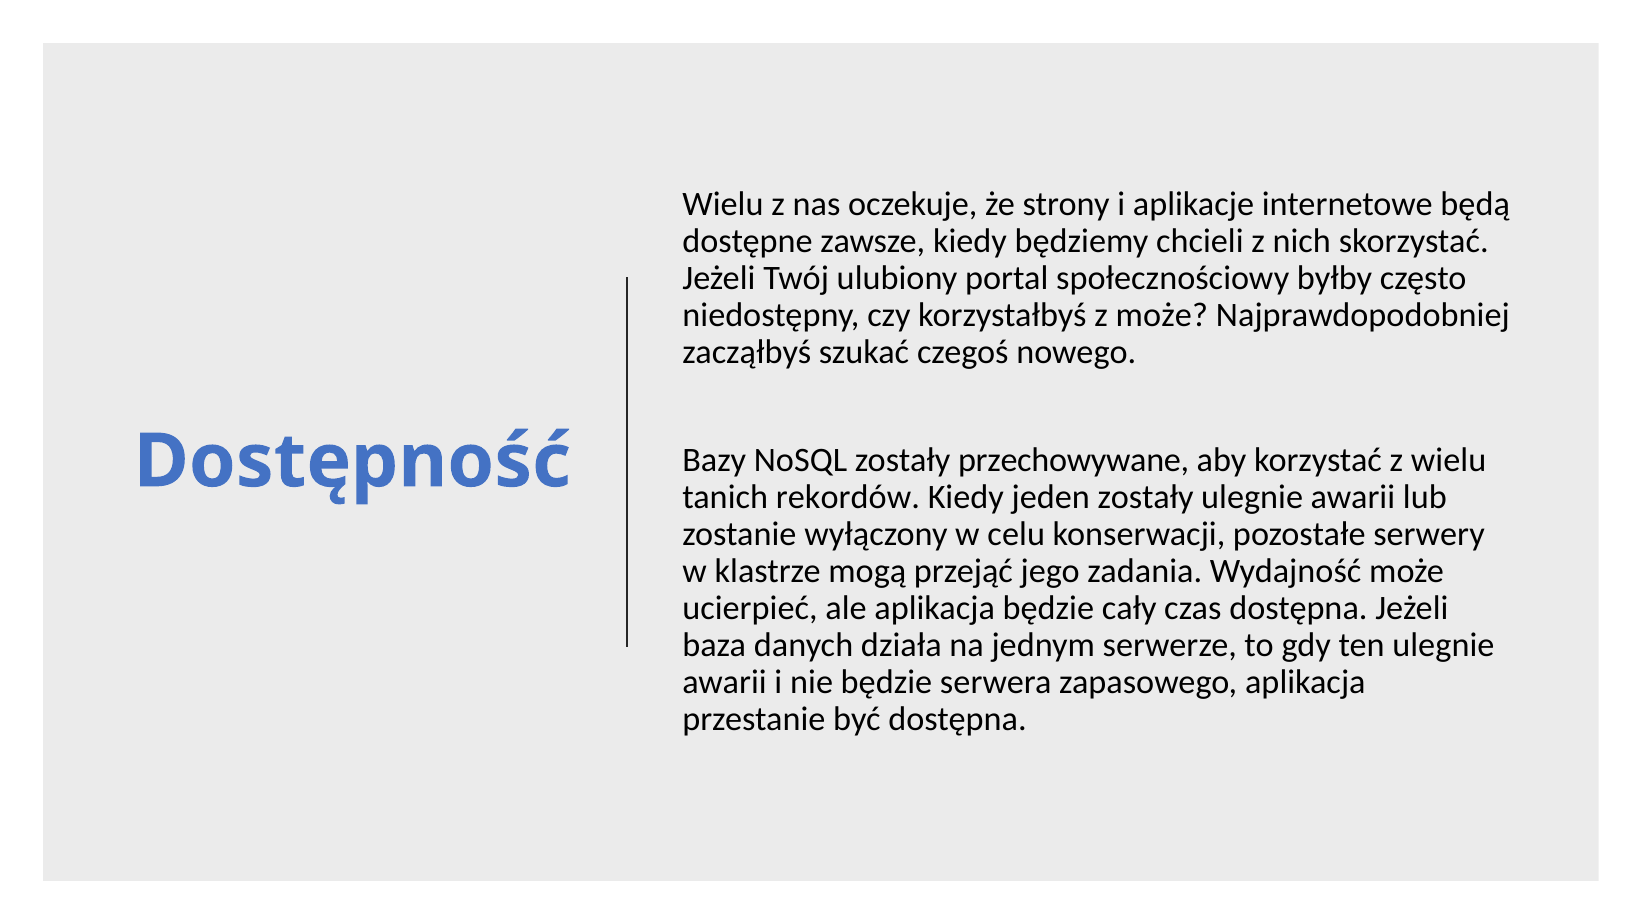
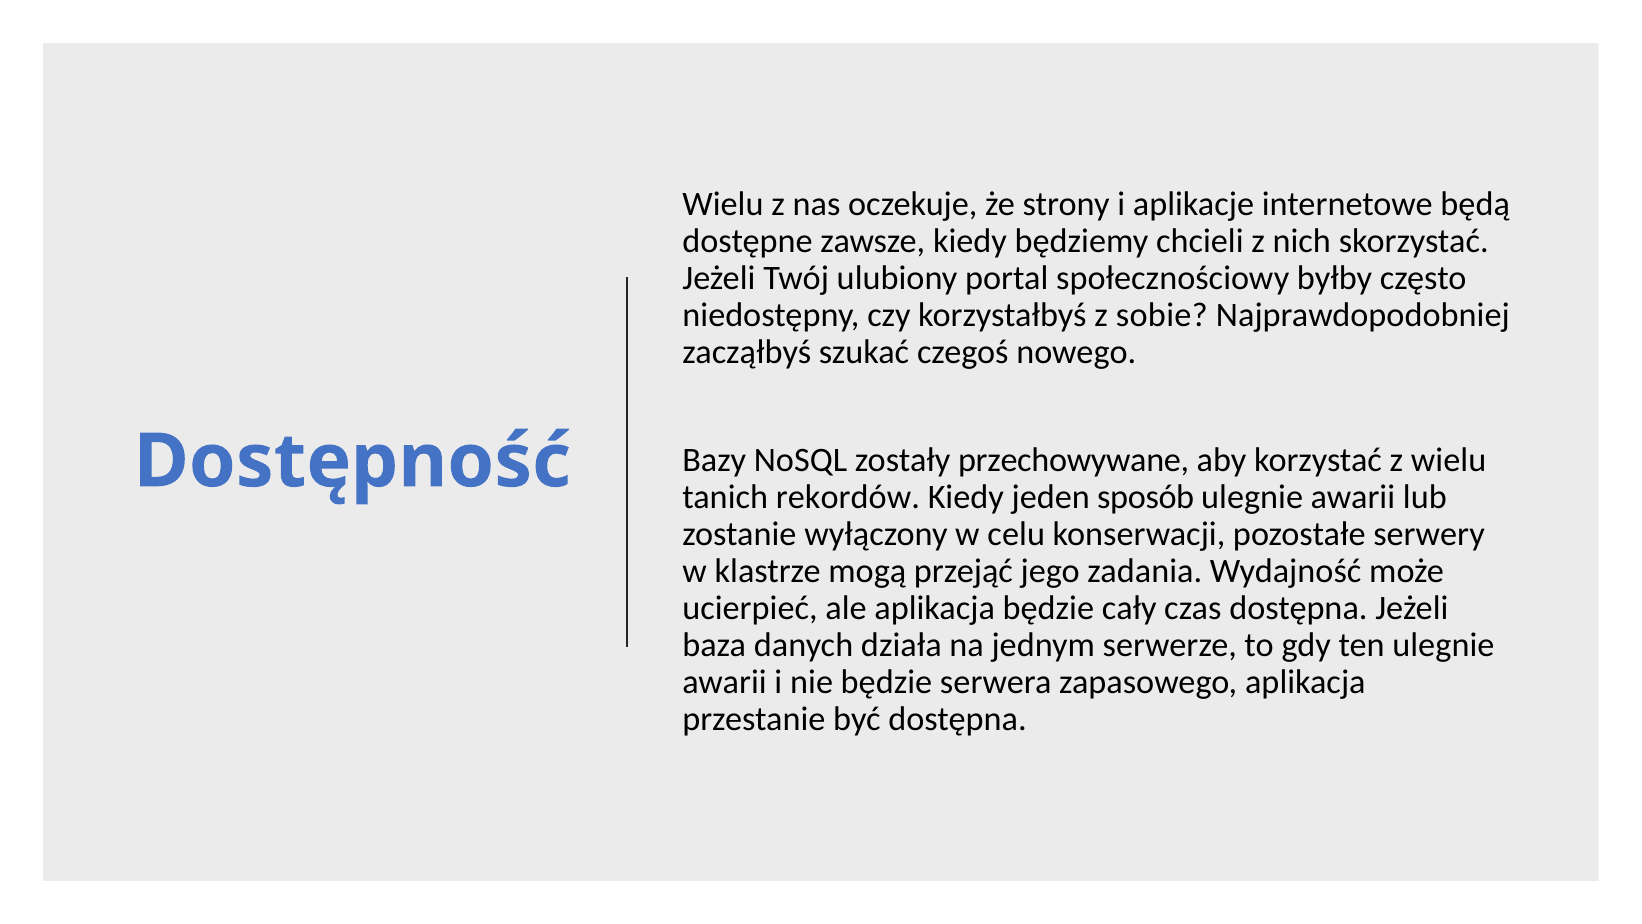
z może: może -> sobie (1162, 315)
jeden zostały: zostały -> sposób (1146, 497)
